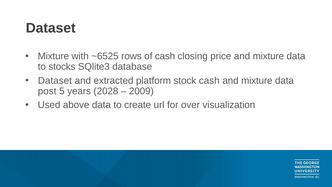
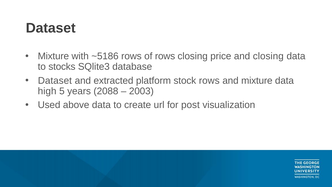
~6525: ~6525 -> ~5186 (105, 56)
of cash: cash -> rows (165, 56)
price and mixture: mixture -> closing (268, 56)
stock cash: cash -> rows (209, 81)
post: post -> high (47, 91)
2028: 2028 -> 2088 (106, 91)
2009: 2009 -> 2003 (141, 91)
over: over -> post (190, 105)
